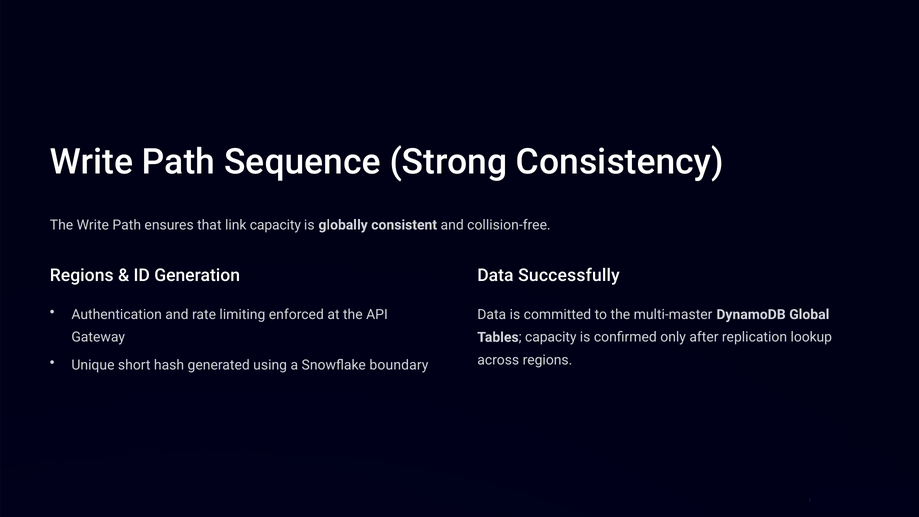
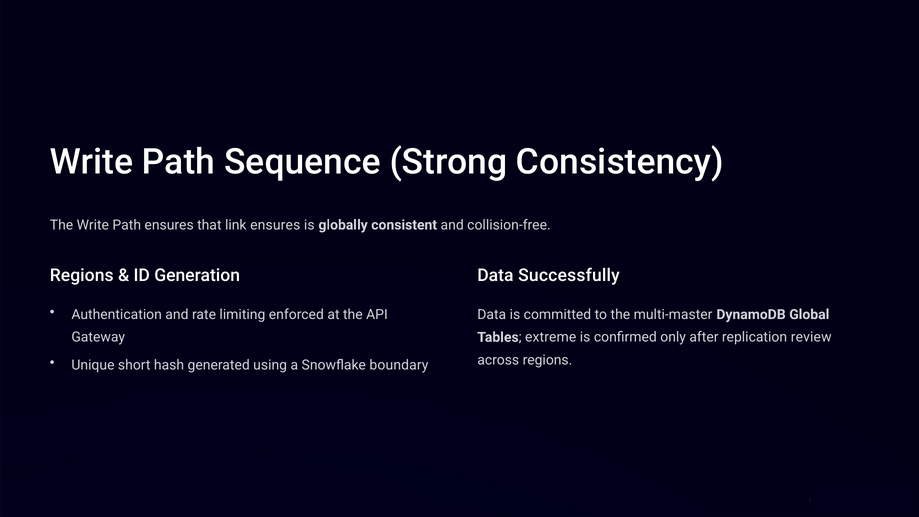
link capacity: capacity -> ensures (275, 225)
Tables capacity: capacity -> extreme (551, 337)
lookup: lookup -> review (811, 337)
